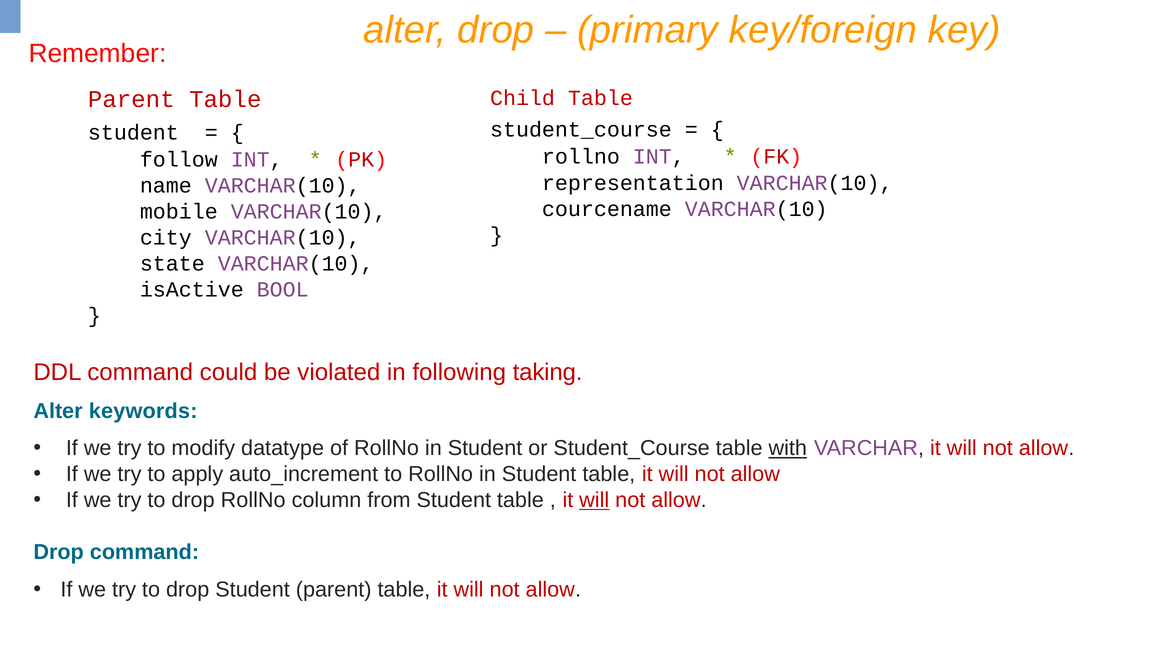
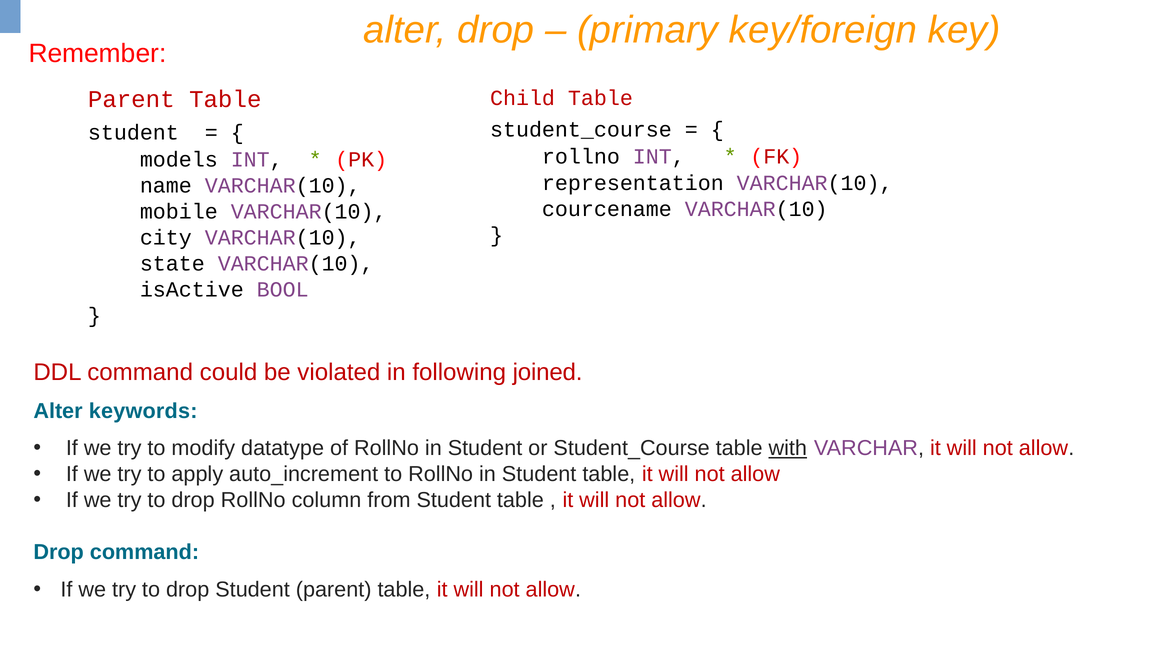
follow: follow -> models (179, 160)
taking: taking -> joined (548, 372)
will underline: present -> none (594, 500)
